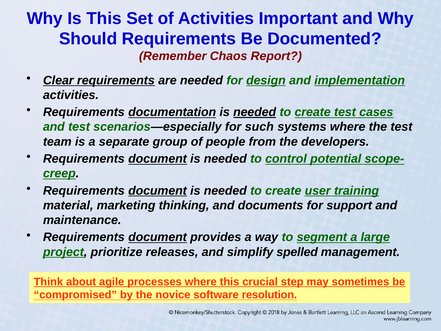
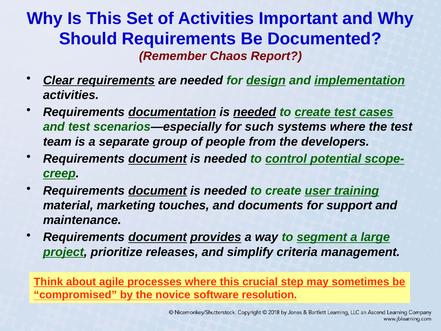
thinking: thinking -> touches (184, 205)
provides underline: none -> present (216, 237)
spelled: spelled -> criteria (297, 252)
